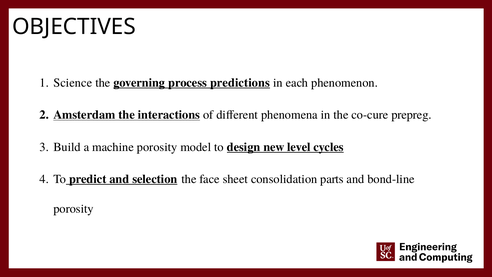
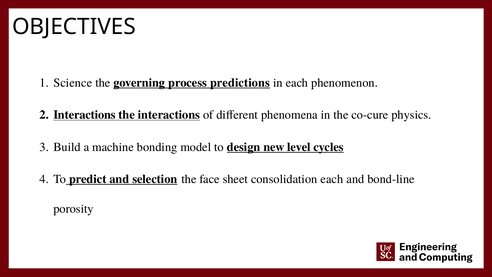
Amsterdam: Amsterdam -> Interactions (84, 115)
prepreg: prepreg -> physics (411, 115)
machine porosity: porosity -> bonding (157, 147)
consolidation parts: parts -> each (332, 179)
